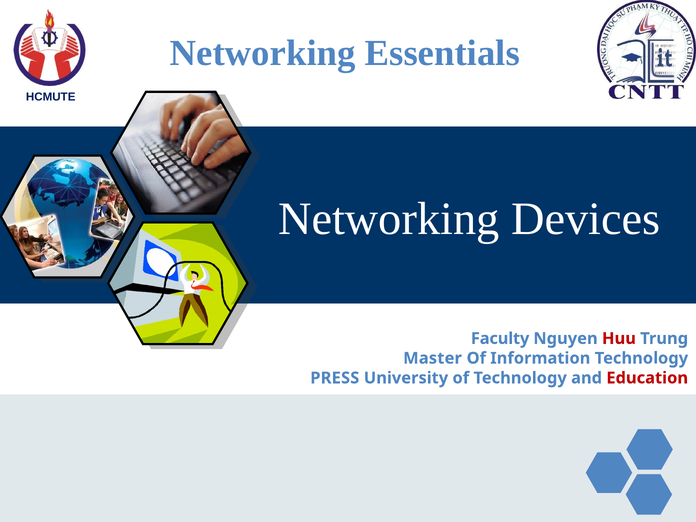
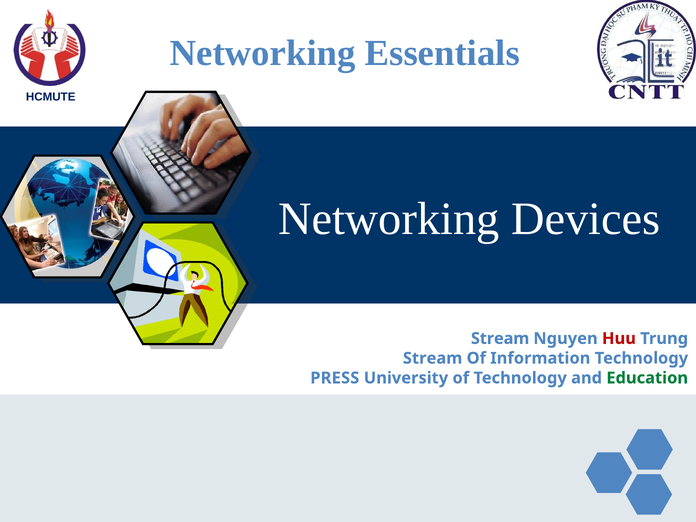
Faculty: Faculty -> Stream (500, 338)
Master: Master -> Stream (433, 358)
Education colour: red -> green (647, 378)
